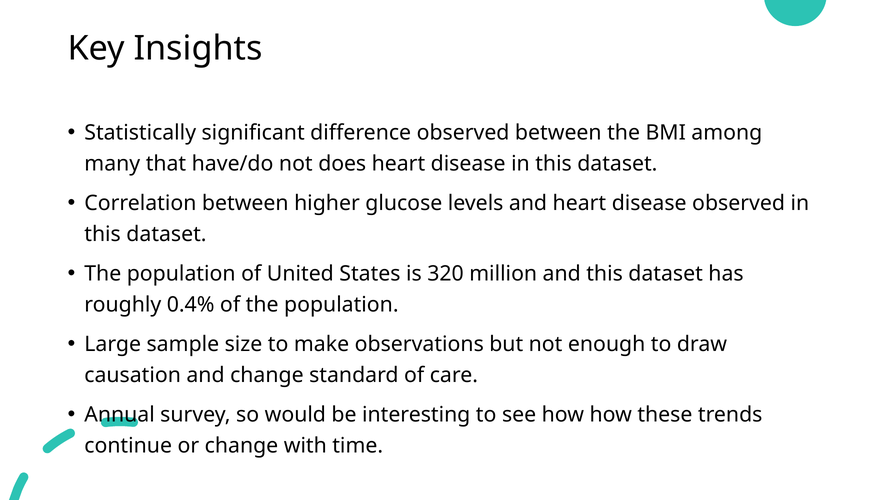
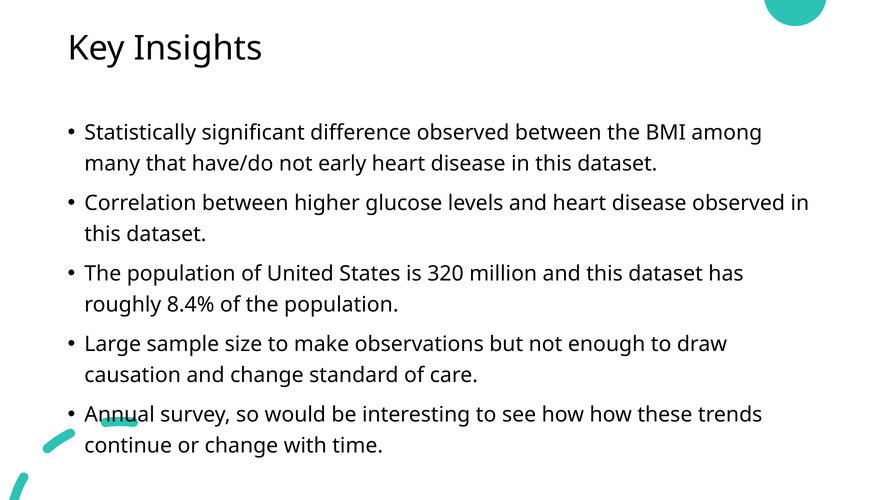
does: does -> early (342, 163)
0.4%: 0.4% -> 8.4% (191, 304)
